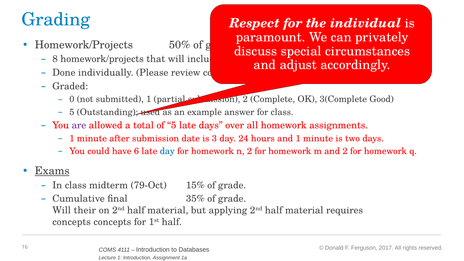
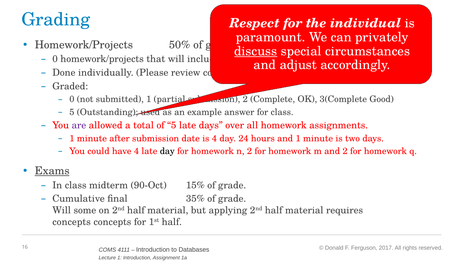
discuss underline: none -> present (256, 51)
8: 8 -> 0 (55, 59)
is 3: 3 -> 4 (214, 138)
have 6: 6 -> 4 (136, 151)
day colour: blue -> black (167, 151)
79-Oct: 79-Oct -> 90-Oct (149, 185)
their: their -> some (85, 210)
